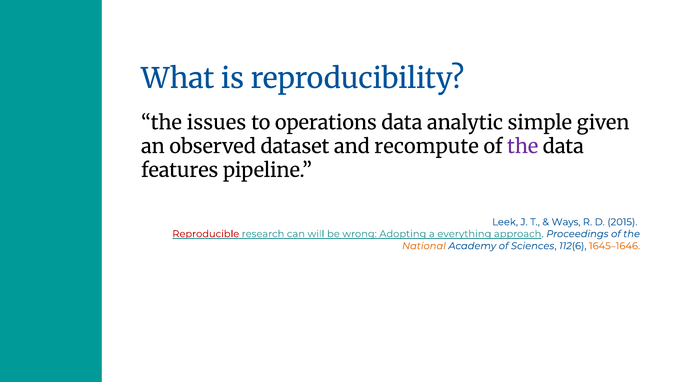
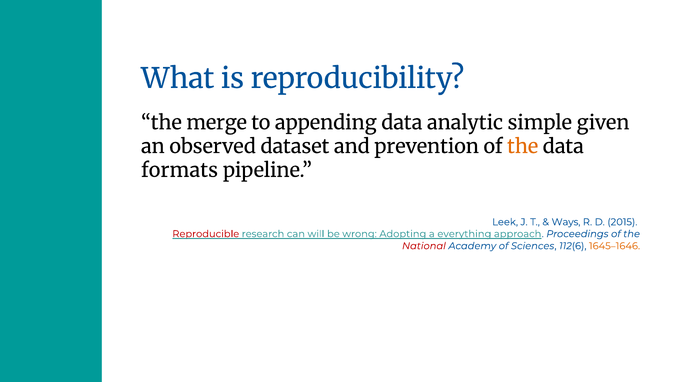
issues: issues -> merge (217, 123)
operations: operations -> appending (326, 123)
recompute: recompute -> prevention (427, 147)
the colour: purple -> orange (523, 147)
features: features -> formats (180, 170)
National colour: orange -> red (424, 246)
